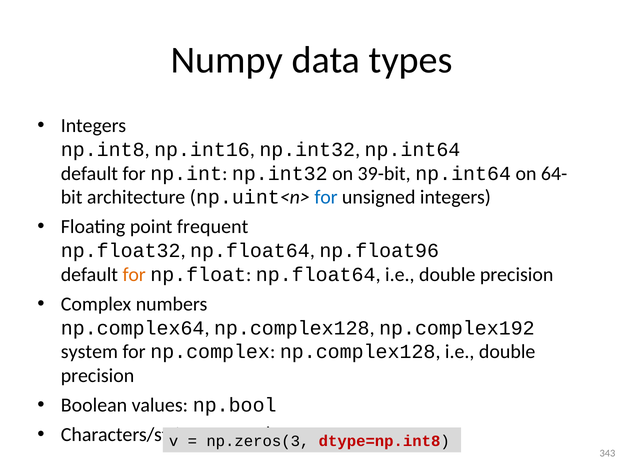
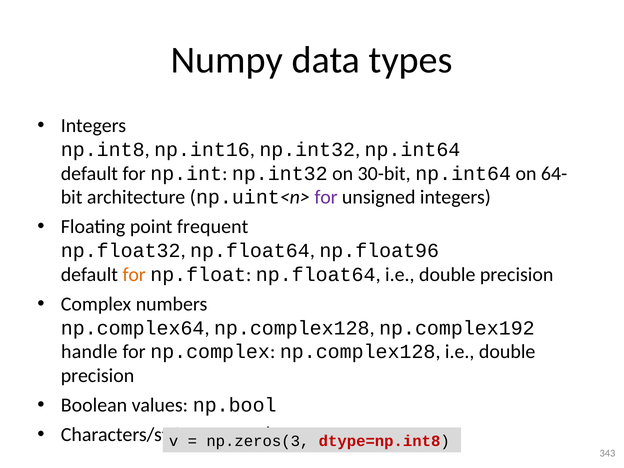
39-bit: 39-bit -> 30-bit (384, 173)
for colour: blue -> purple (326, 197)
system: system -> handle (89, 352)
